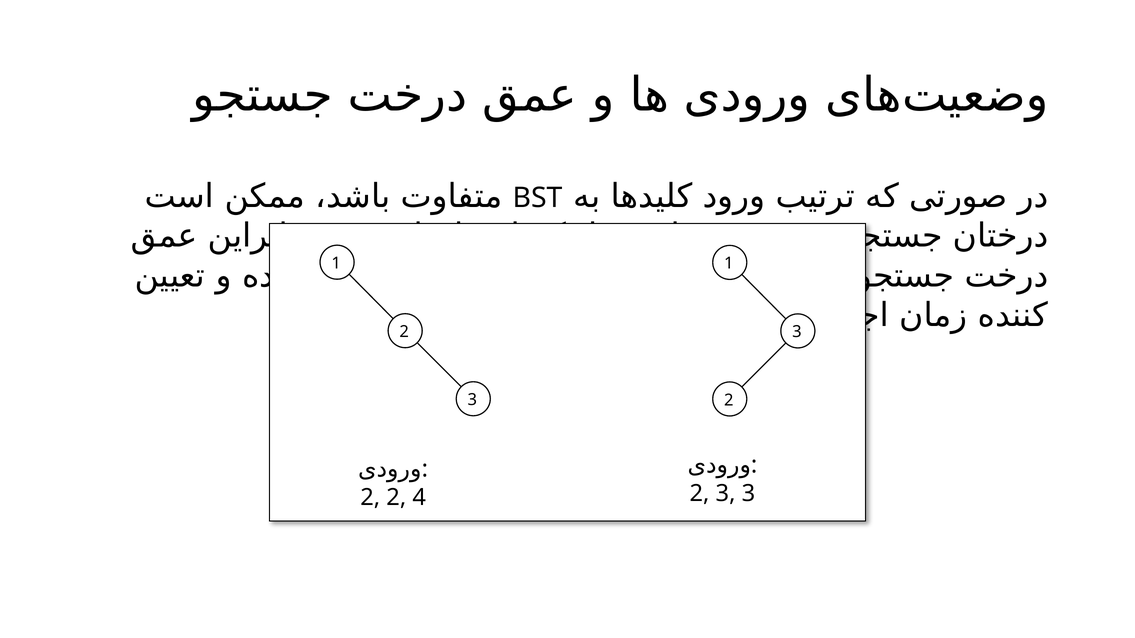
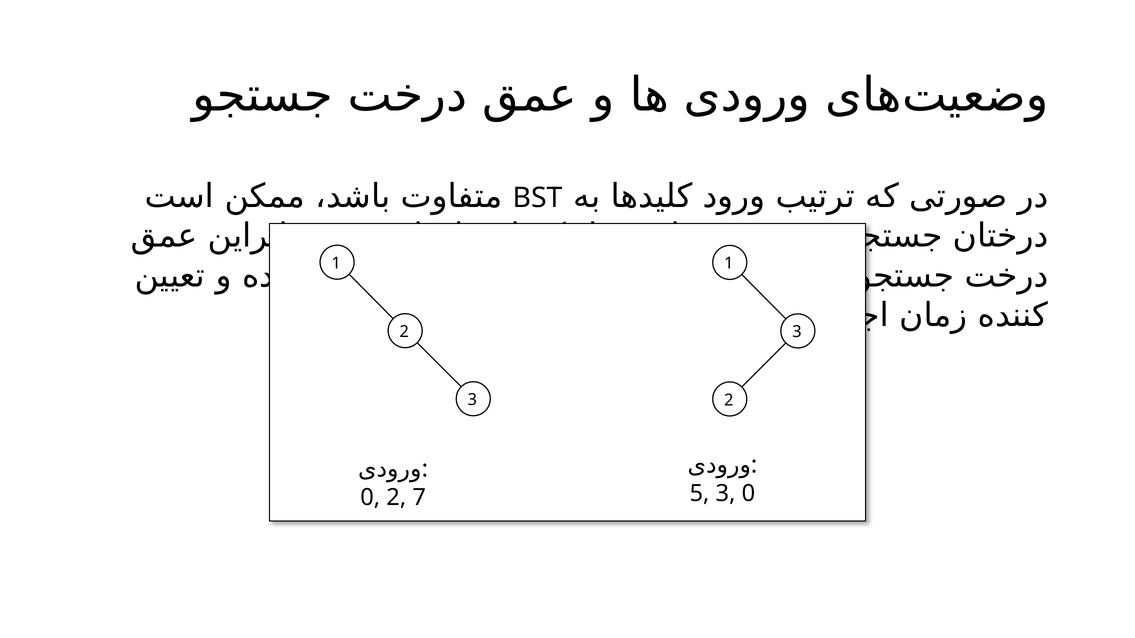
2: 2 -> 5 (700, 494)
3 3: 3 -> 0 (748, 494)
2: 2 -> 0 (370, 498)
4: 4 -> 7 (419, 498)
